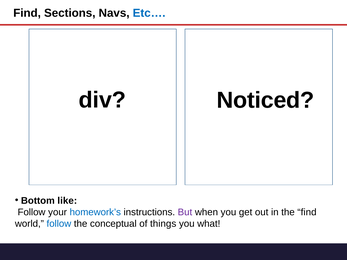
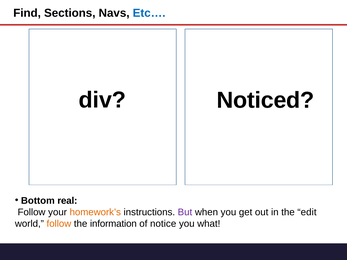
like: like -> real (67, 201)
homework’s colour: blue -> orange (95, 212)
the find: find -> edit (307, 212)
follow colour: blue -> orange (59, 224)
conceptual: conceptual -> information (113, 224)
things: things -> notice (163, 224)
